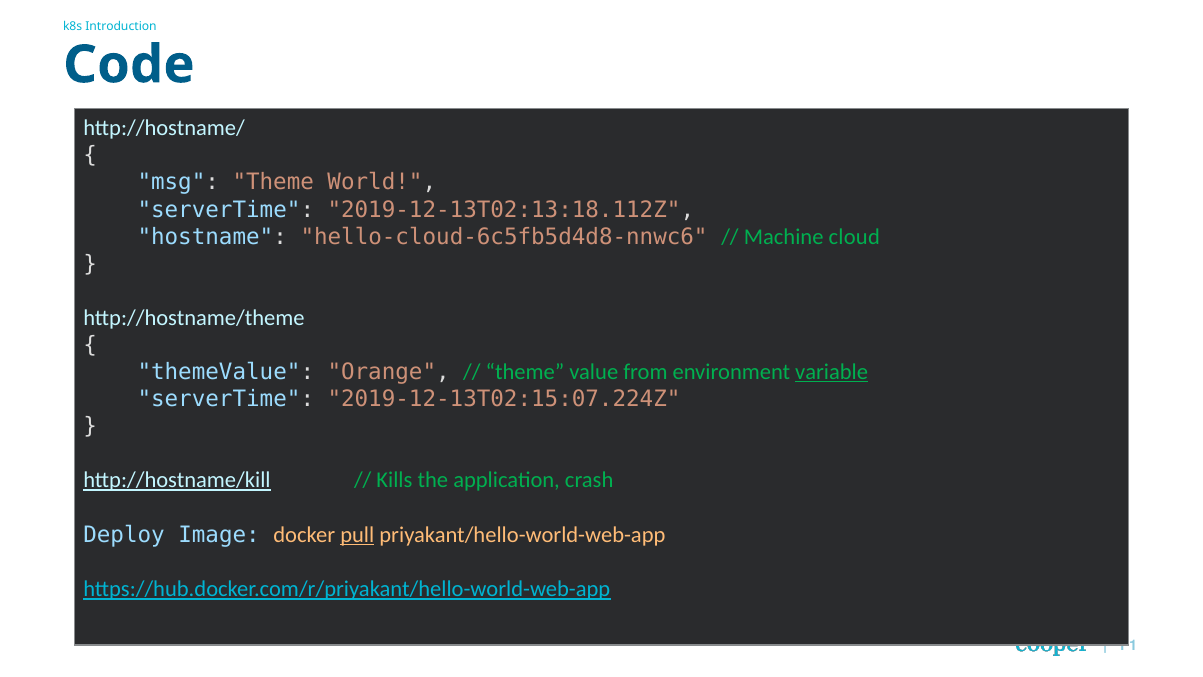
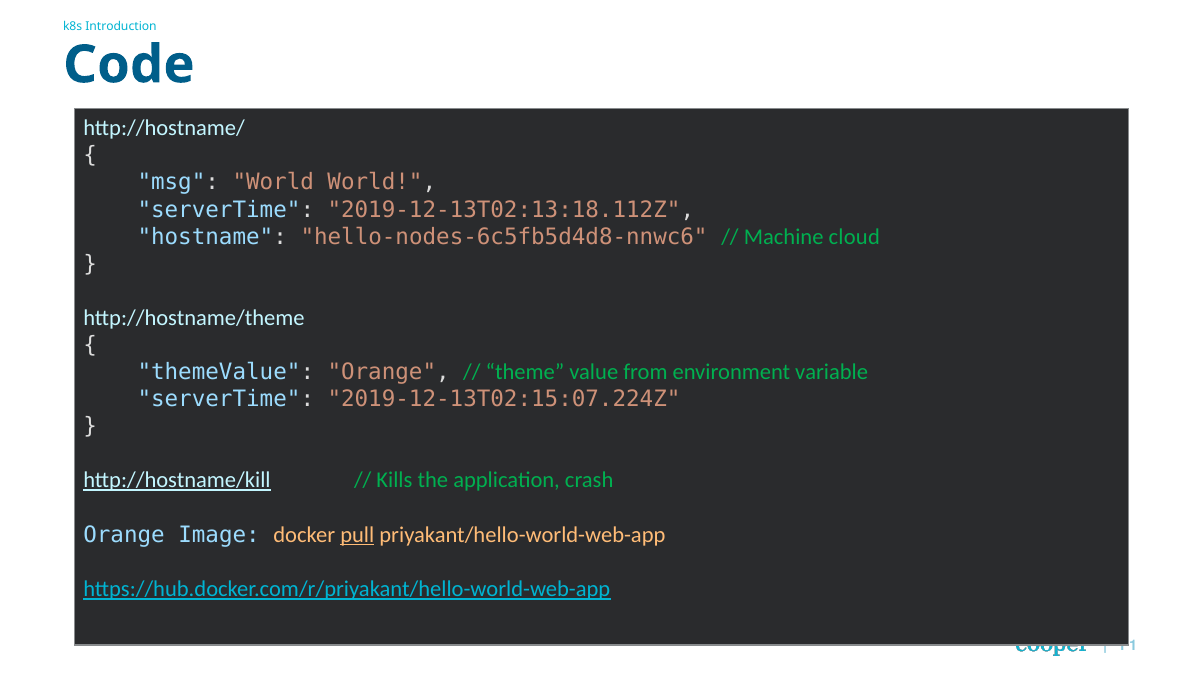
msg Theme: Theme -> World (273, 182)
hello-cloud-6c5fb5d4d8-nnwc6: hello-cloud-6c5fb5d4d8-nnwc6 -> hello-nodes-6c5fb5d4d8-nnwc6 (504, 237)
variable underline: present -> none (832, 372)
Deploy: Deploy -> Orange (124, 535)
